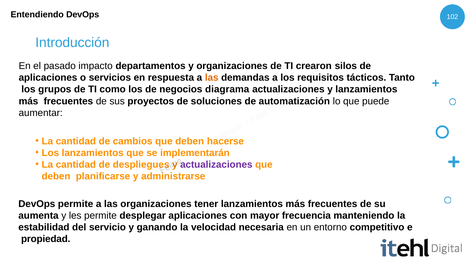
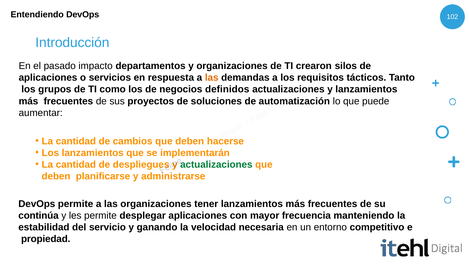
diagrama: diagrama -> definidos (227, 89)
actualizaciones colour: purple -> green (216, 164)
aumenta: aumenta -> continúa (39, 215)
